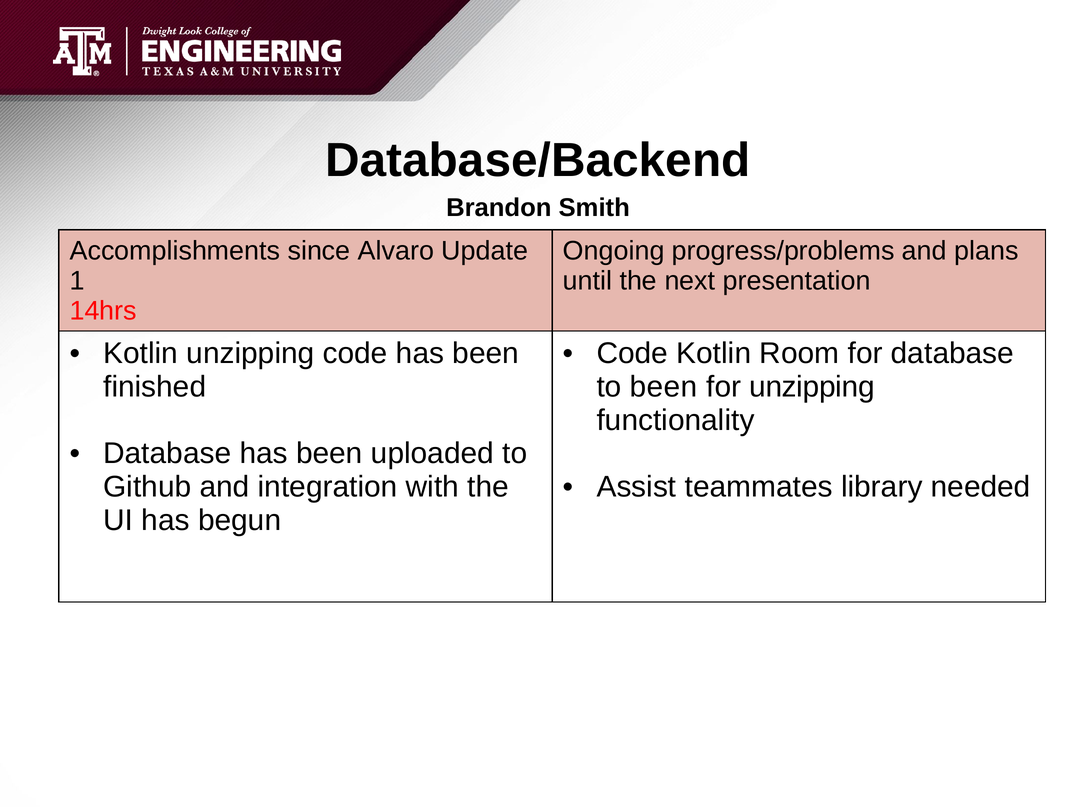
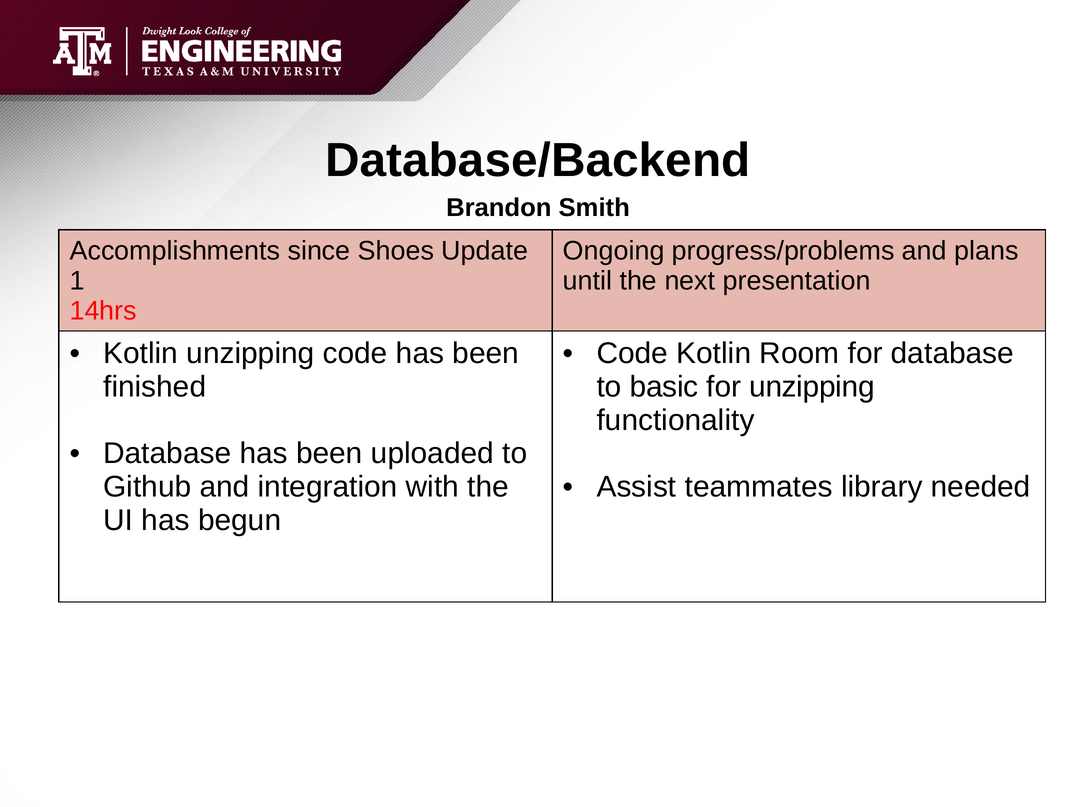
Alvaro: Alvaro -> Shoes (396, 251)
to been: been -> basic (664, 387)
